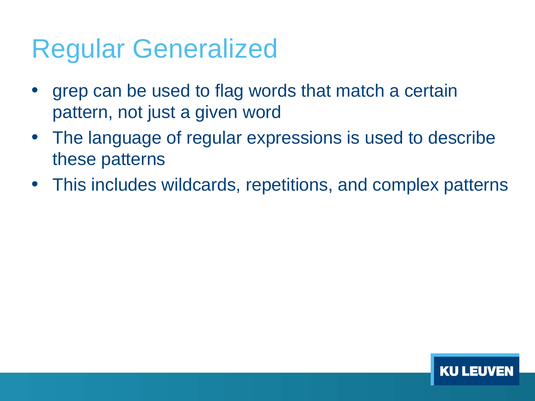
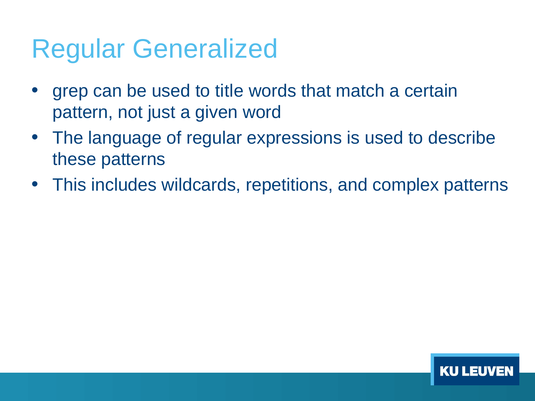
flag: flag -> title (229, 91)
